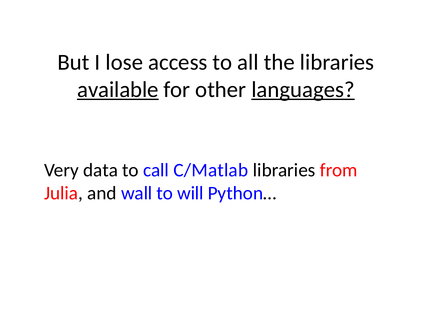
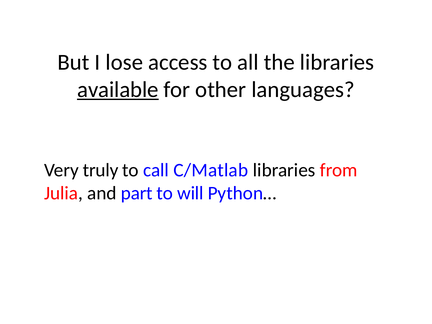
languages underline: present -> none (303, 90)
data: data -> truly (101, 170)
wall: wall -> part (137, 193)
